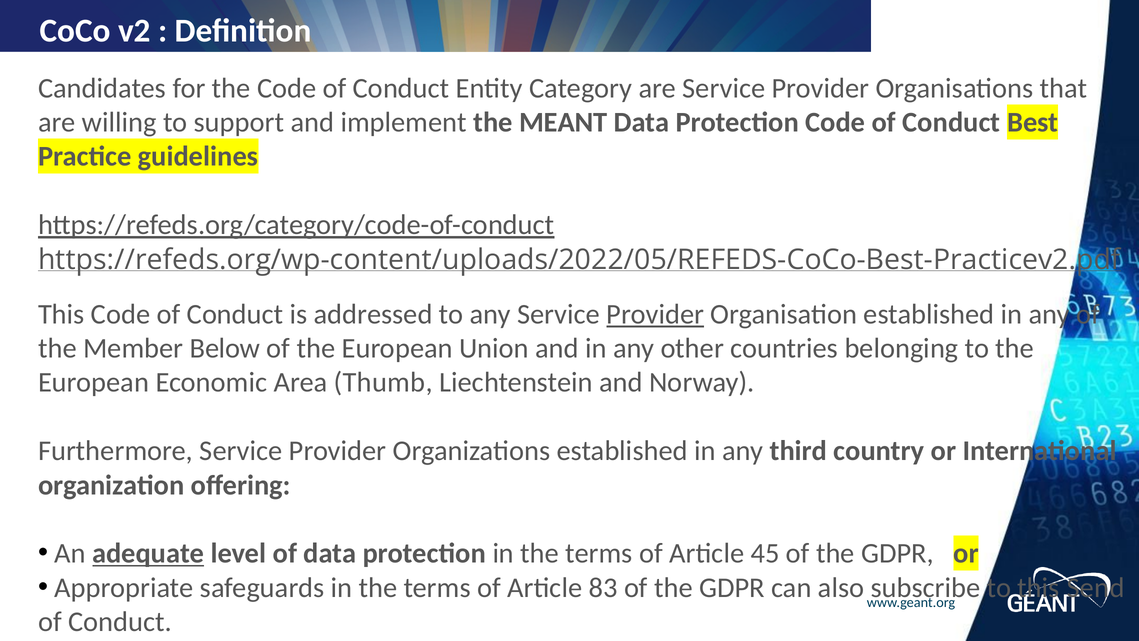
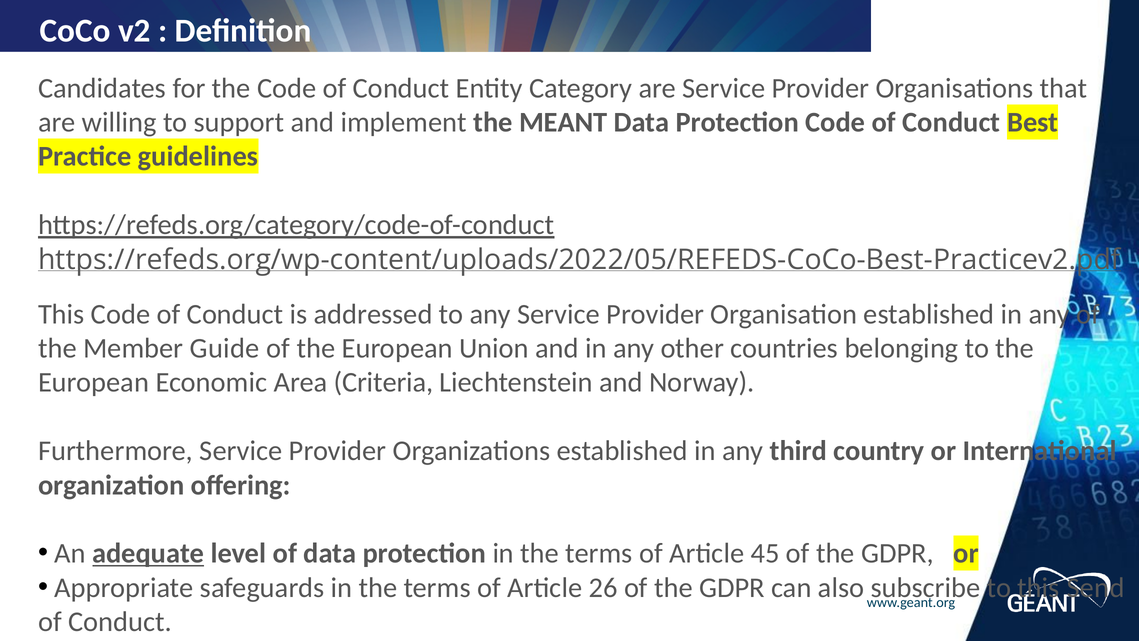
Provider underline: present -> none (655, 314)
Below: Below -> Guide (225, 348)
Thumb: Thumb -> Criteria (384, 382)
83: 83 -> 26 (603, 587)
